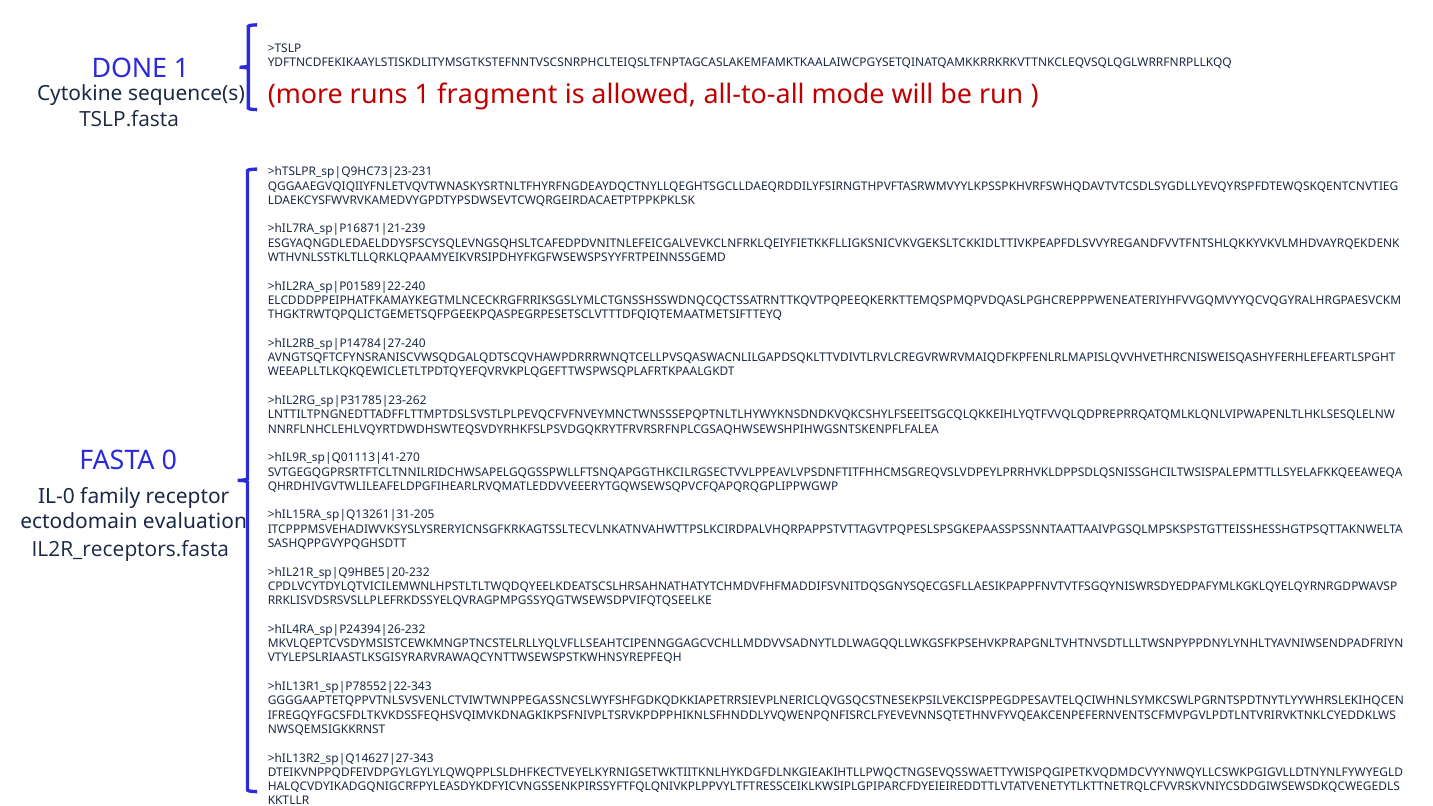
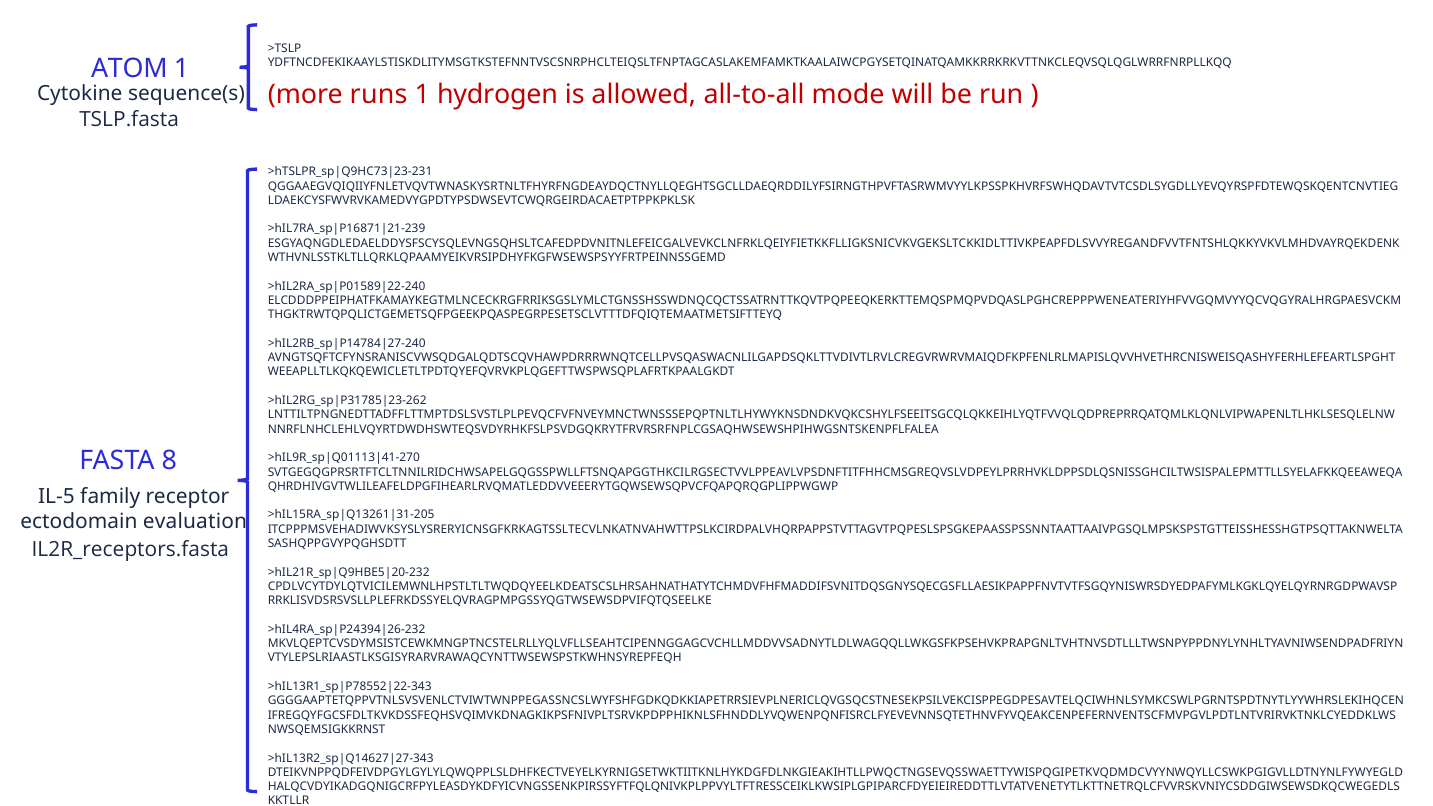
DONE: DONE -> ATOM (129, 69)
fragment: fragment -> hydrogen (498, 95)
0: 0 -> 8 (169, 460)
IL-0: IL-0 -> IL-5 (56, 497)
